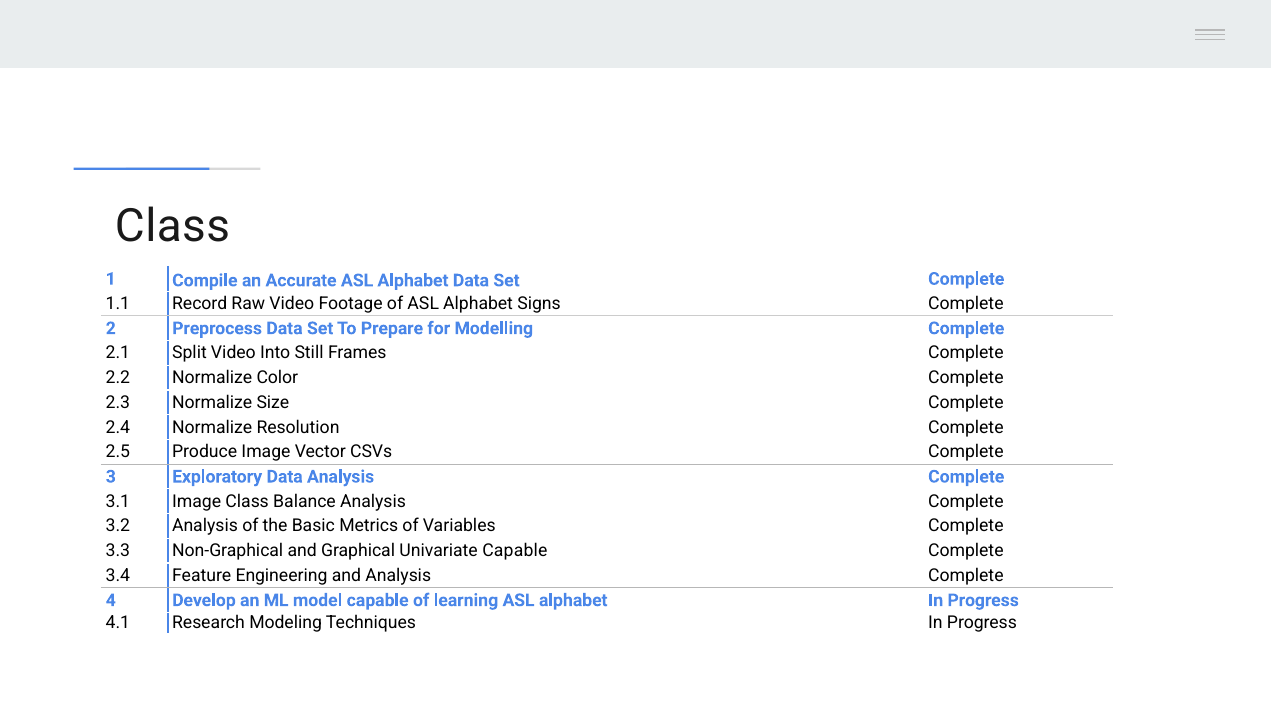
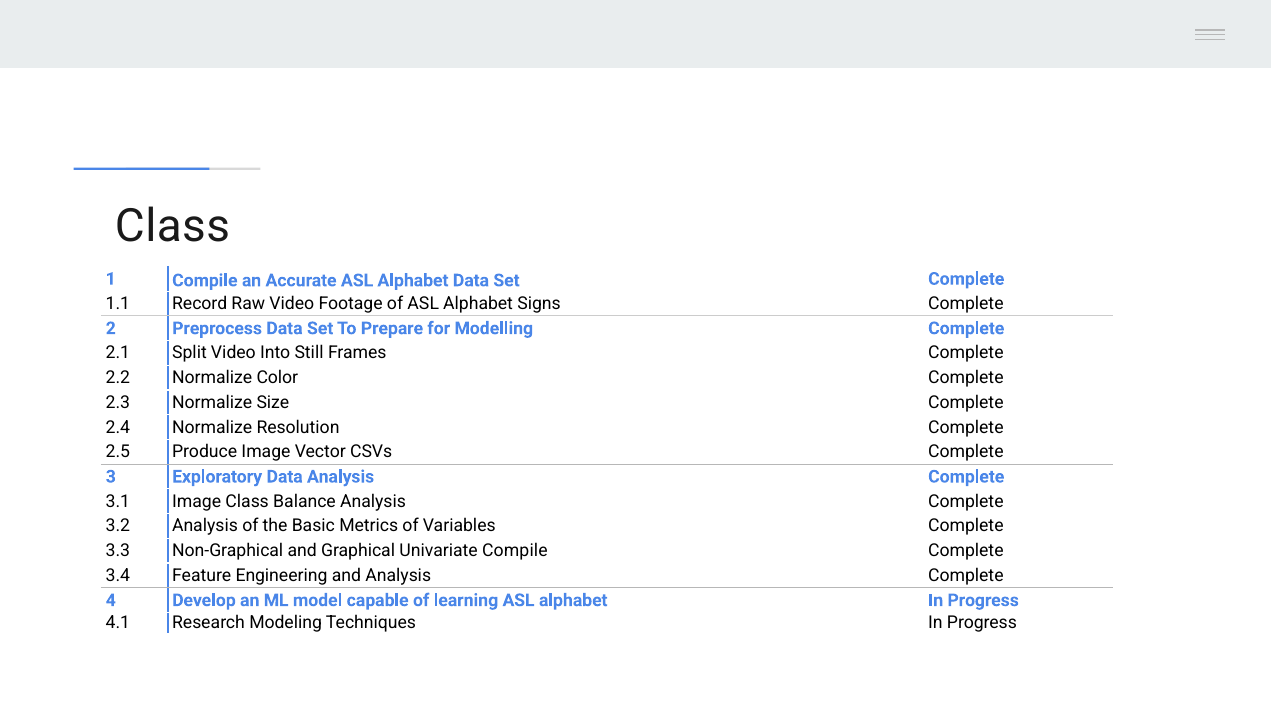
Univariate Capable: Capable -> Compile (515, 551)
